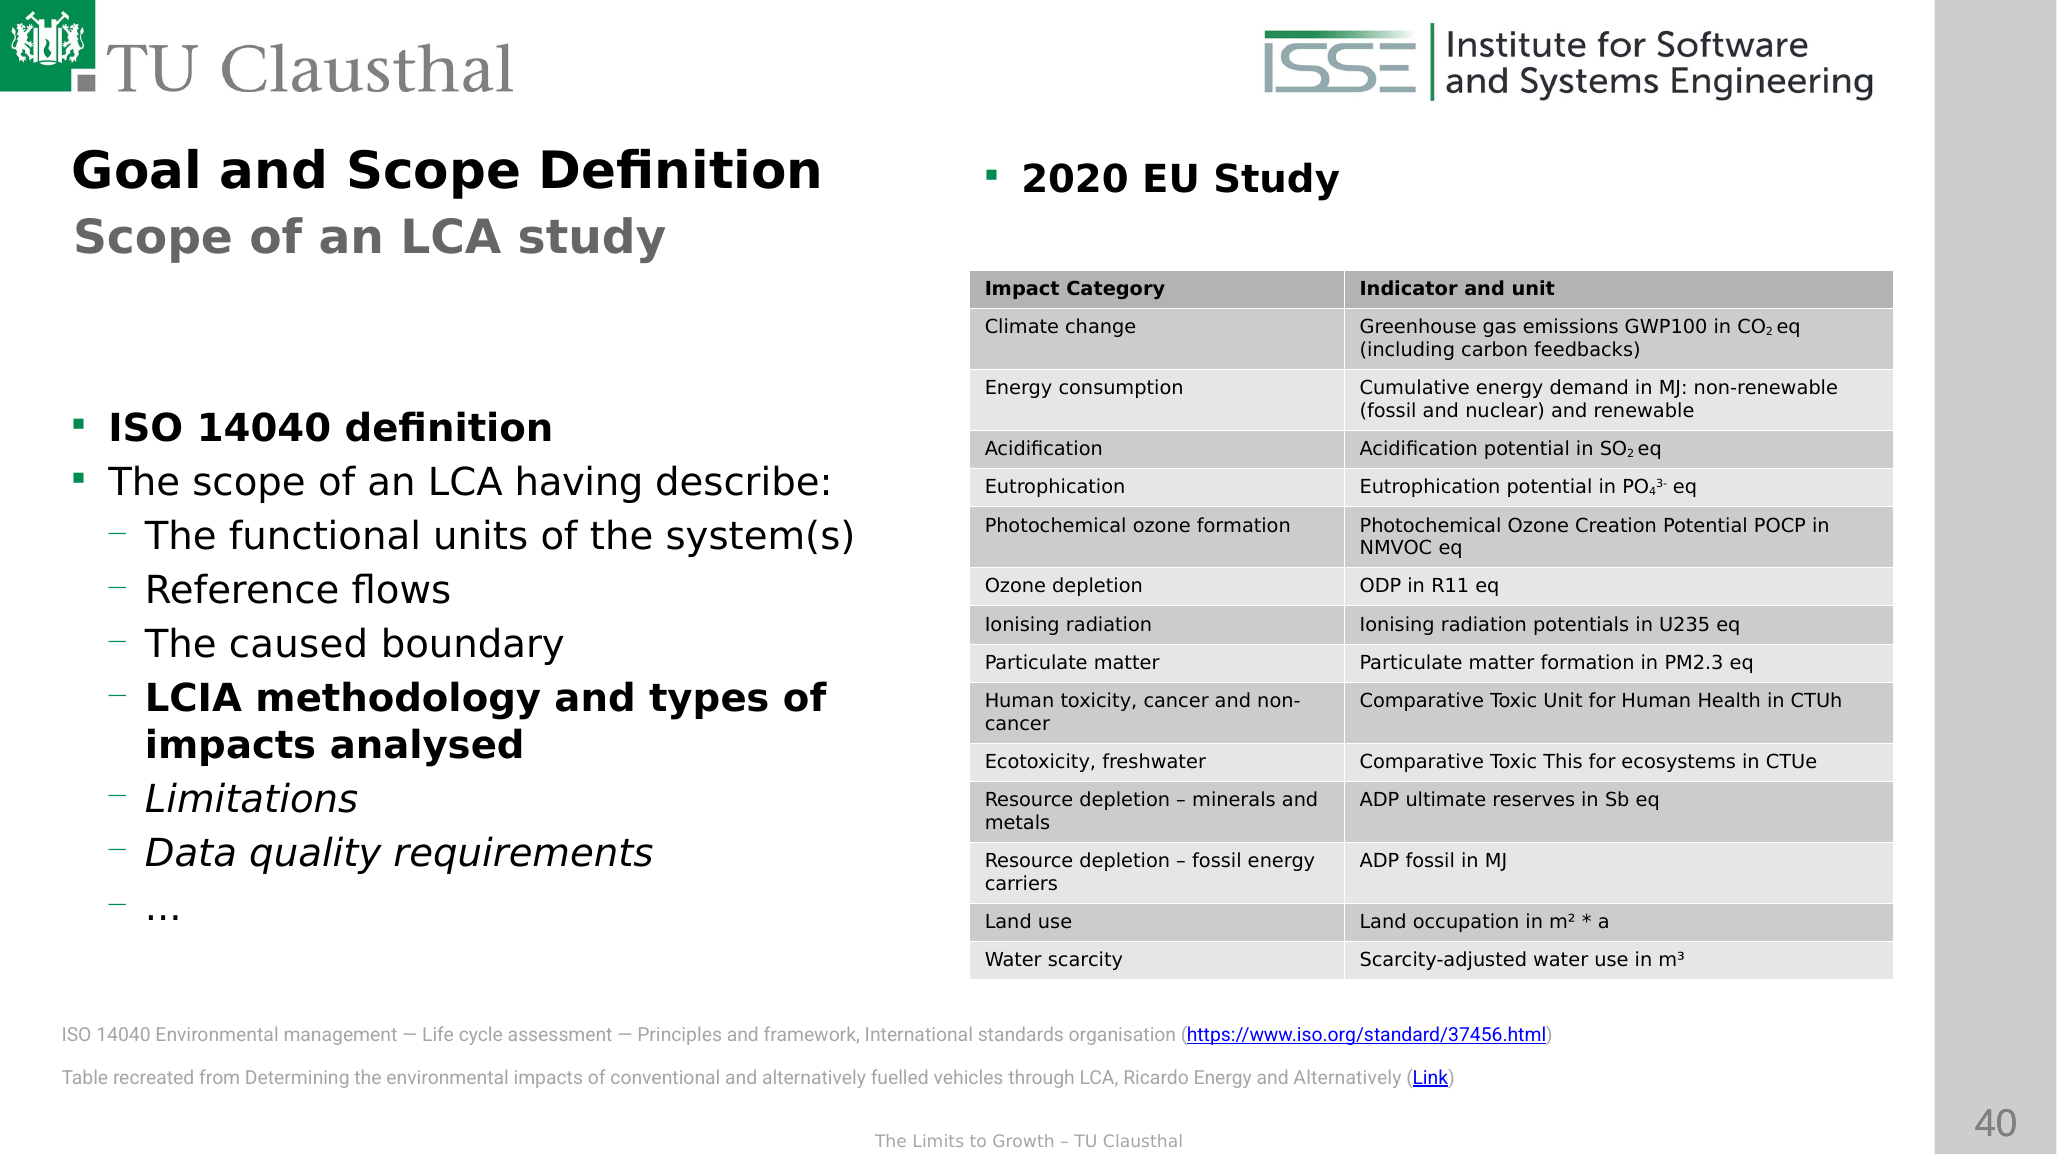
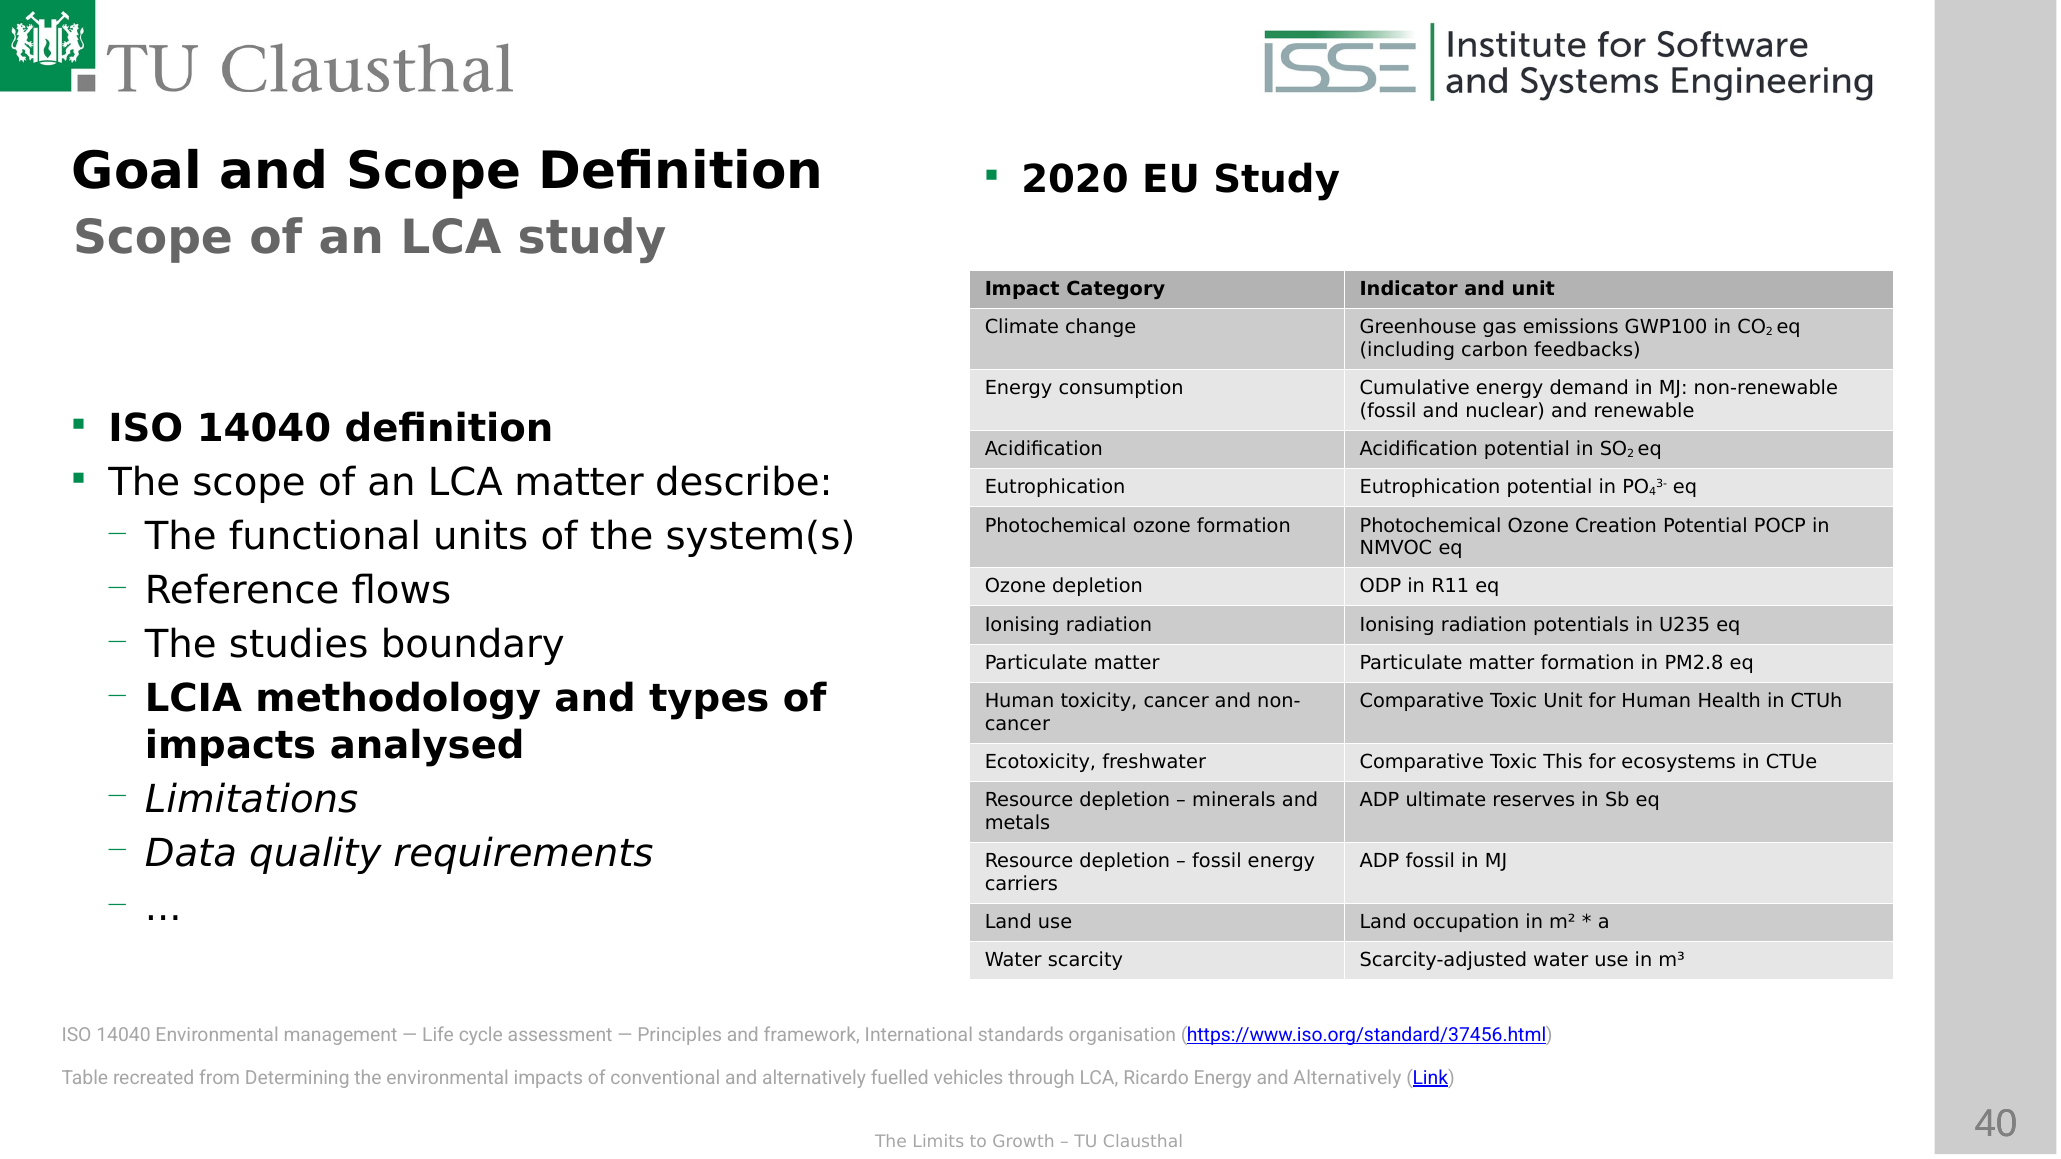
LCA having: having -> matter (579, 483)
caused: caused -> studies (299, 645)
PM2.3: PM2.3 -> PM2.8 (1694, 663)
